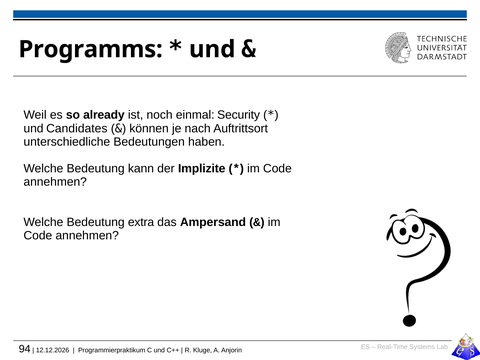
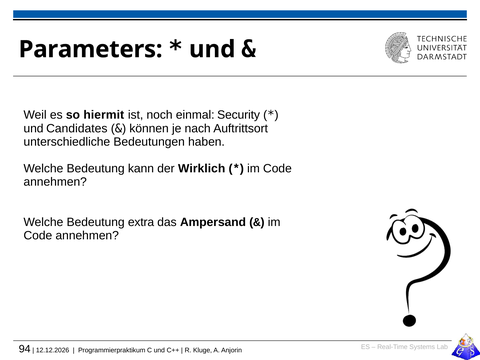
Programms: Programms -> Parameters (91, 49)
already: already -> hiermit (104, 115)
Implizite: Implizite -> Wirklich (202, 169)
